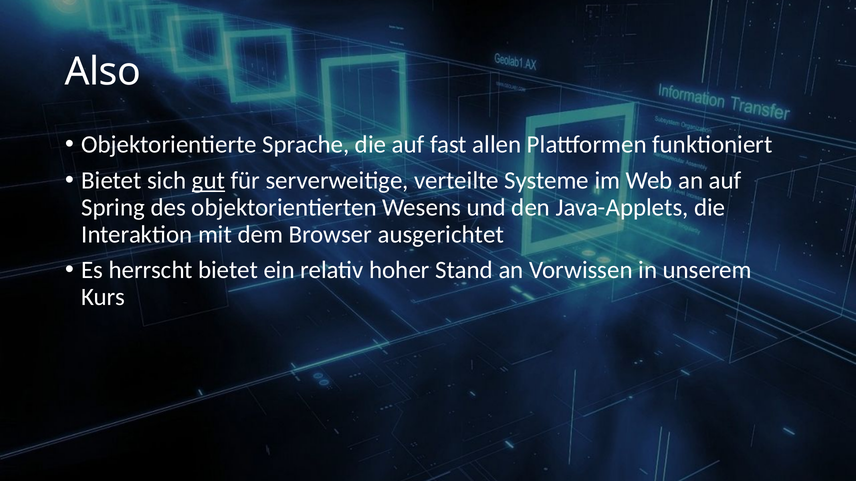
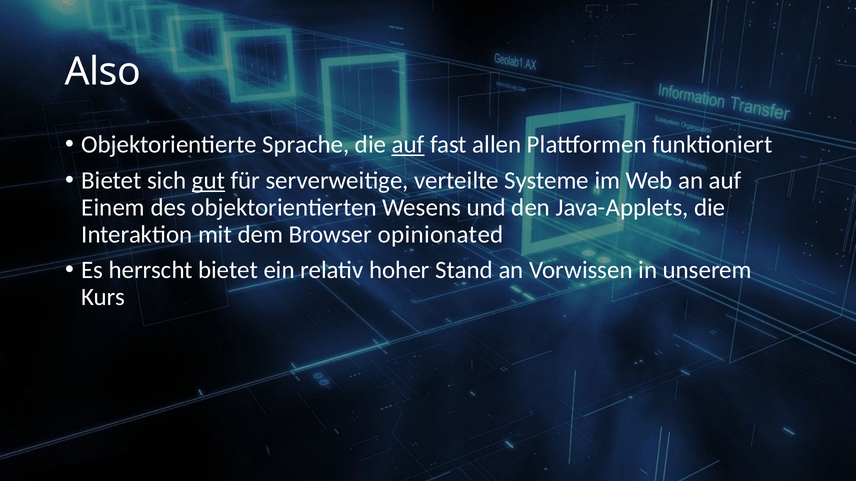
auf underline: none -> present (408, 145)
Spring: Spring -> Einem (113, 208)
ausgerichtet: ausgerichtet -> opinionated (441, 235)
